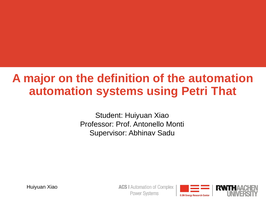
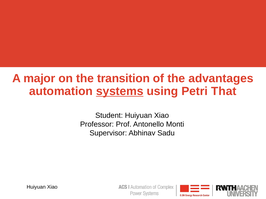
definition: definition -> transition (123, 79)
the automation: automation -> advantages (221, 79)
systems underline: none -> present (120, 91)
